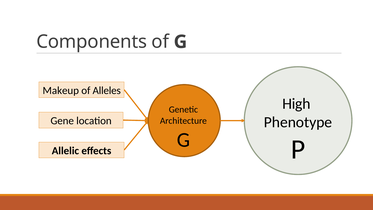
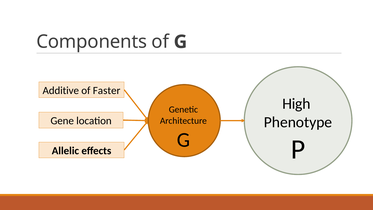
Makeup: Makeup -> Additive (61, 90)
Alleles: Alleles -> Faster (107, 90)
